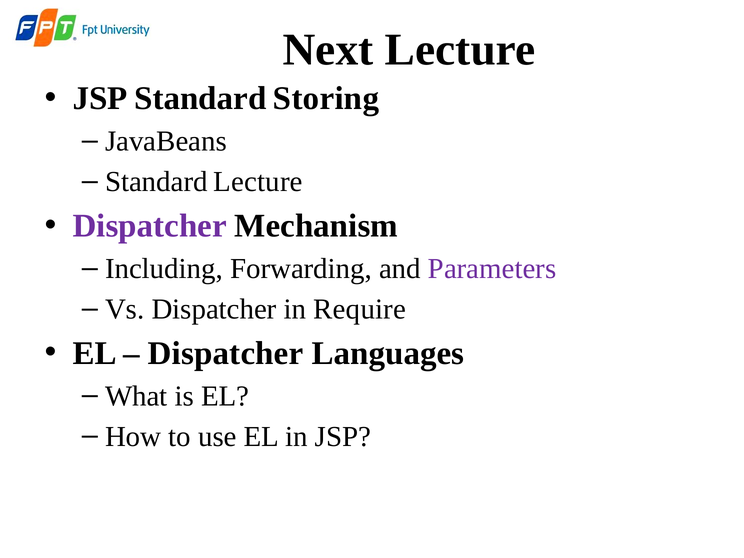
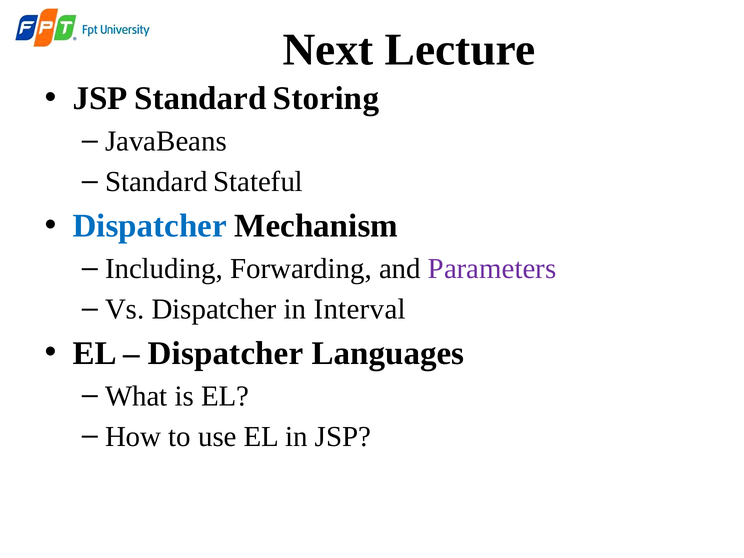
Standard Lecture: Lecture -> Stateful (258, 182)
Dispatcher colour: purple -> blue (150, 226)
Require: Require -> Interval (360, 309)
